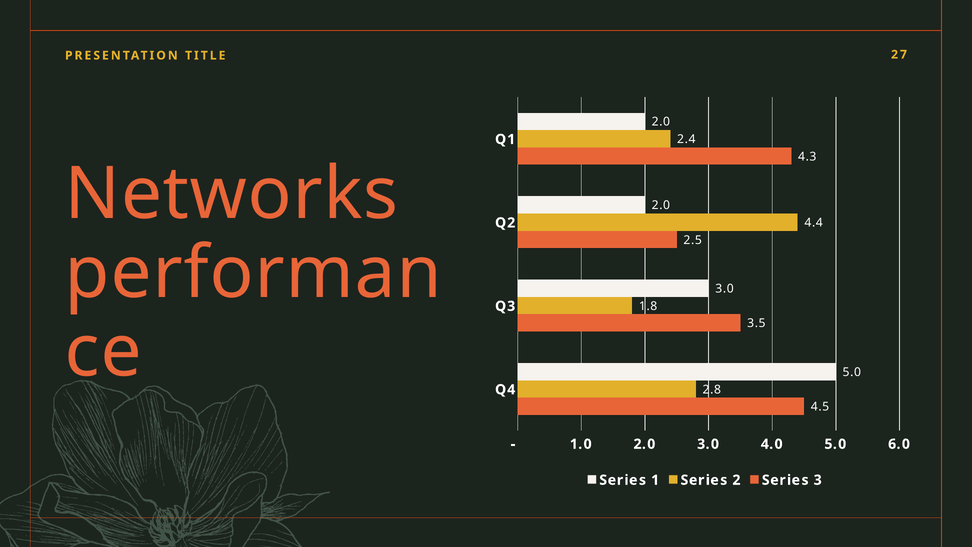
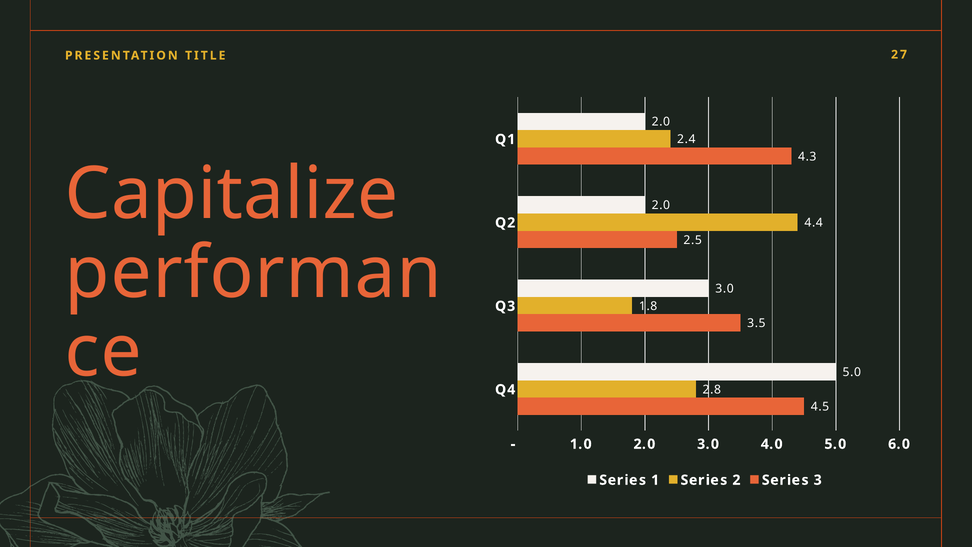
Networks: Networks -> Capitalize (232, 194)
